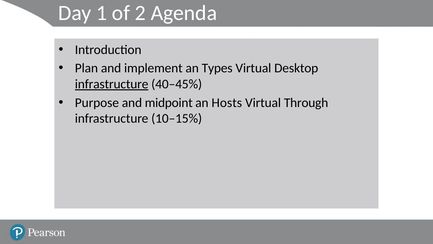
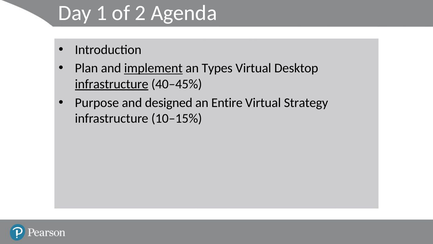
implement underline: none -> present (153, 68)
midpoint: midpoint -> designed (169, 103)
Hosts: Hosts -> Entire (227, 103)
Through: Through -> Strategy (306, 103)
